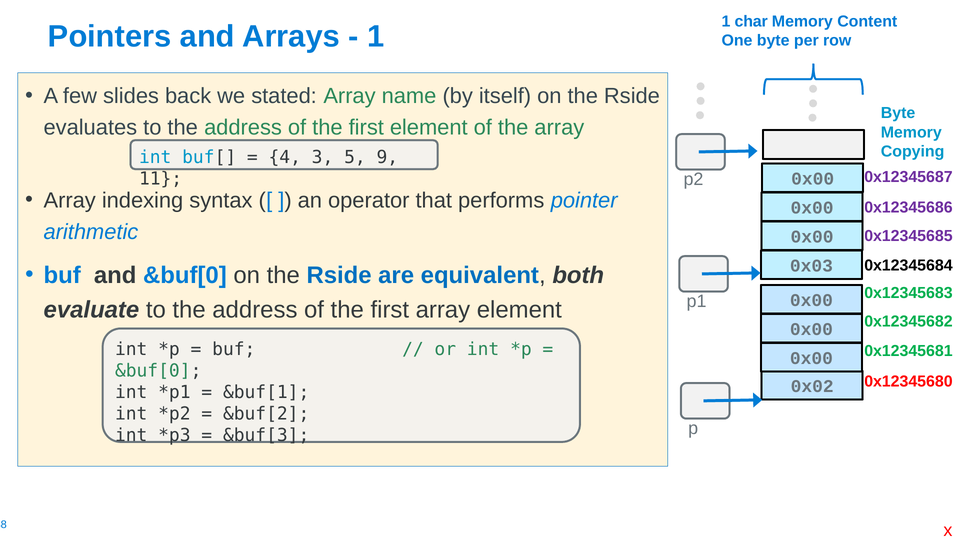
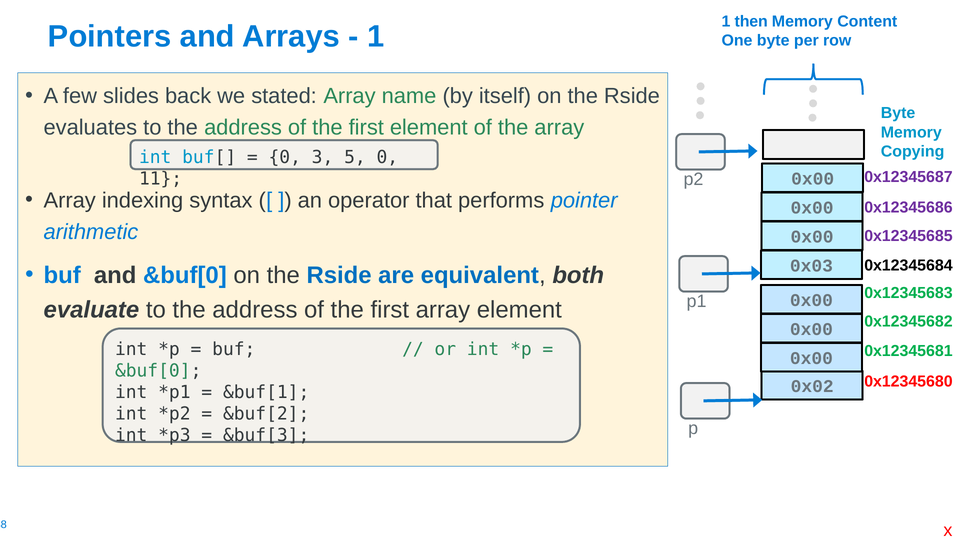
char: char -> then (751, 21)
4: 4 -> 0 (285, 157)
5 9: 9 -> 0 (387, 157)
